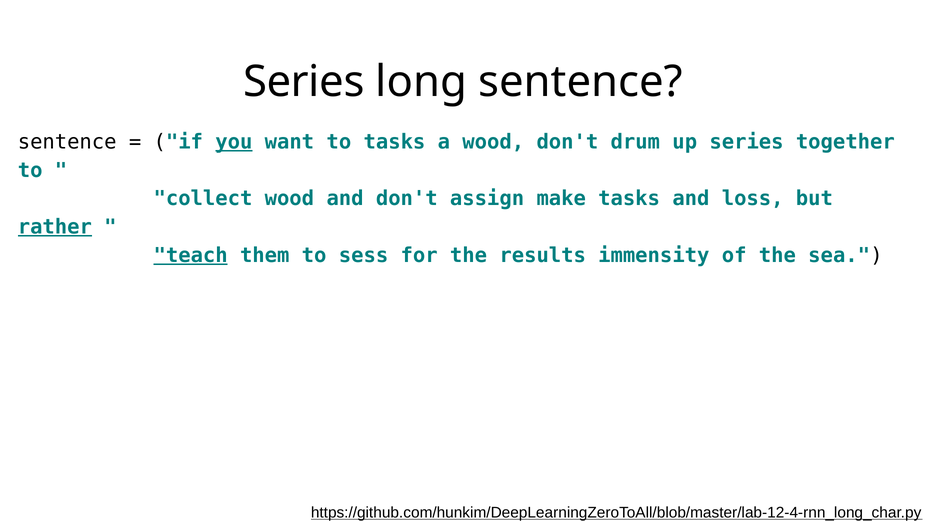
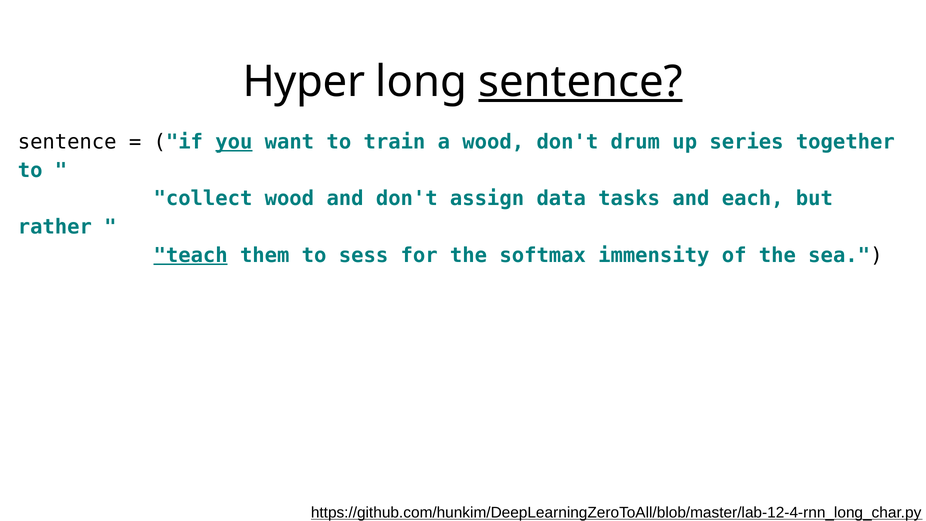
Series: Series -> Hyper (304, 82)
sentence underline: none -> present (580, 82)
to tasks: tasks -> train (394, 142)
make: make -> data (561, 199)
loss: loss -> each (753, 199)
rather underline: present -> none (55, 227)
results: results -> softmax (543, 255)
